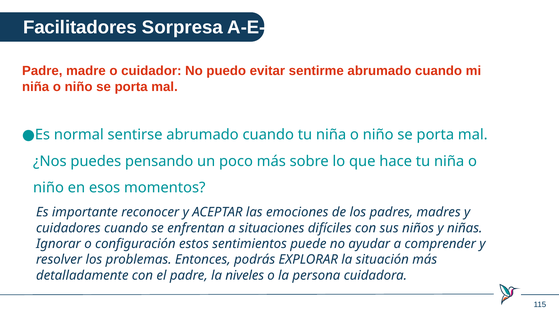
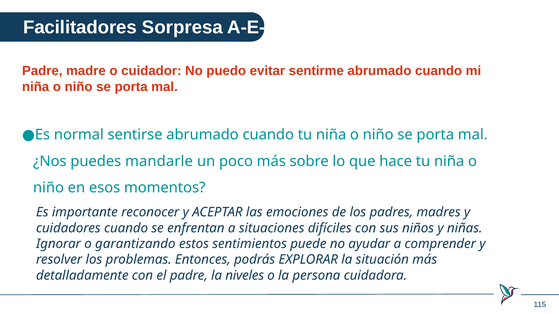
pensando: pensando -> mandarle (159, 161)
configuración: configuración -> garantizando (135, 244)
